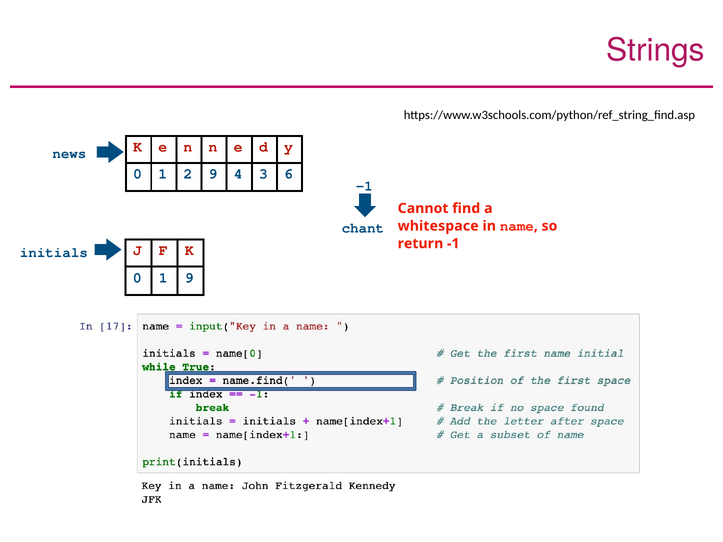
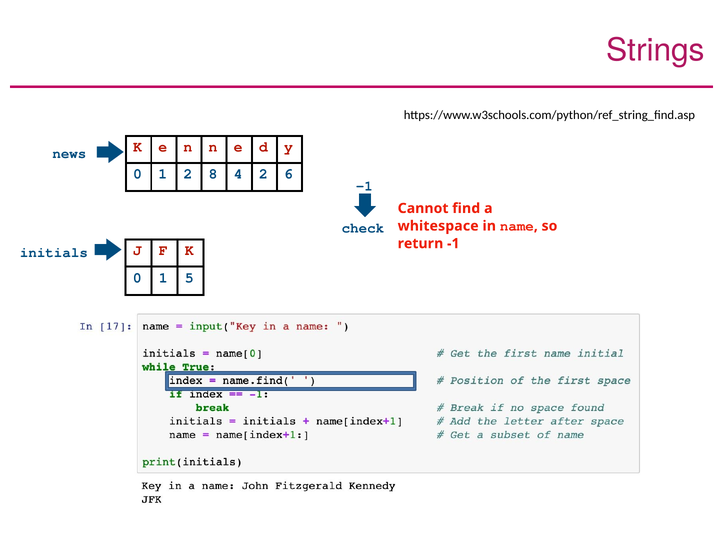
2 9: 9 -> 8 (213, 174)
4 3: 3 -> 2 (263, 174)
chant: chant -> check (363, 228)
1 9: 9 -> 5 (189, 278)
